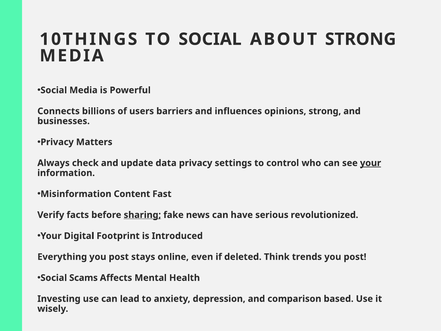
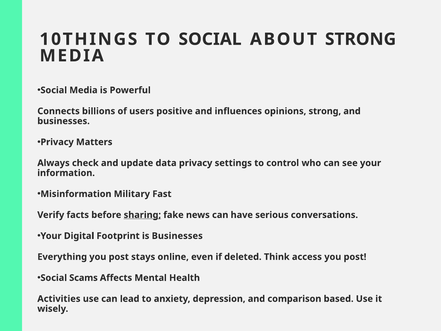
barriers: barriers -> positive (174, 111)
your underline: present -> none (371, 163)
Content: Content -> Military (132, 194)
revolutionized: revolutionized -> conversations (324, 215)
is Introduced: Introduced -> Businesses (177, 236)
trends: trends -> access (307, 257)
Investing: Investing -> Activities (59, 299)
